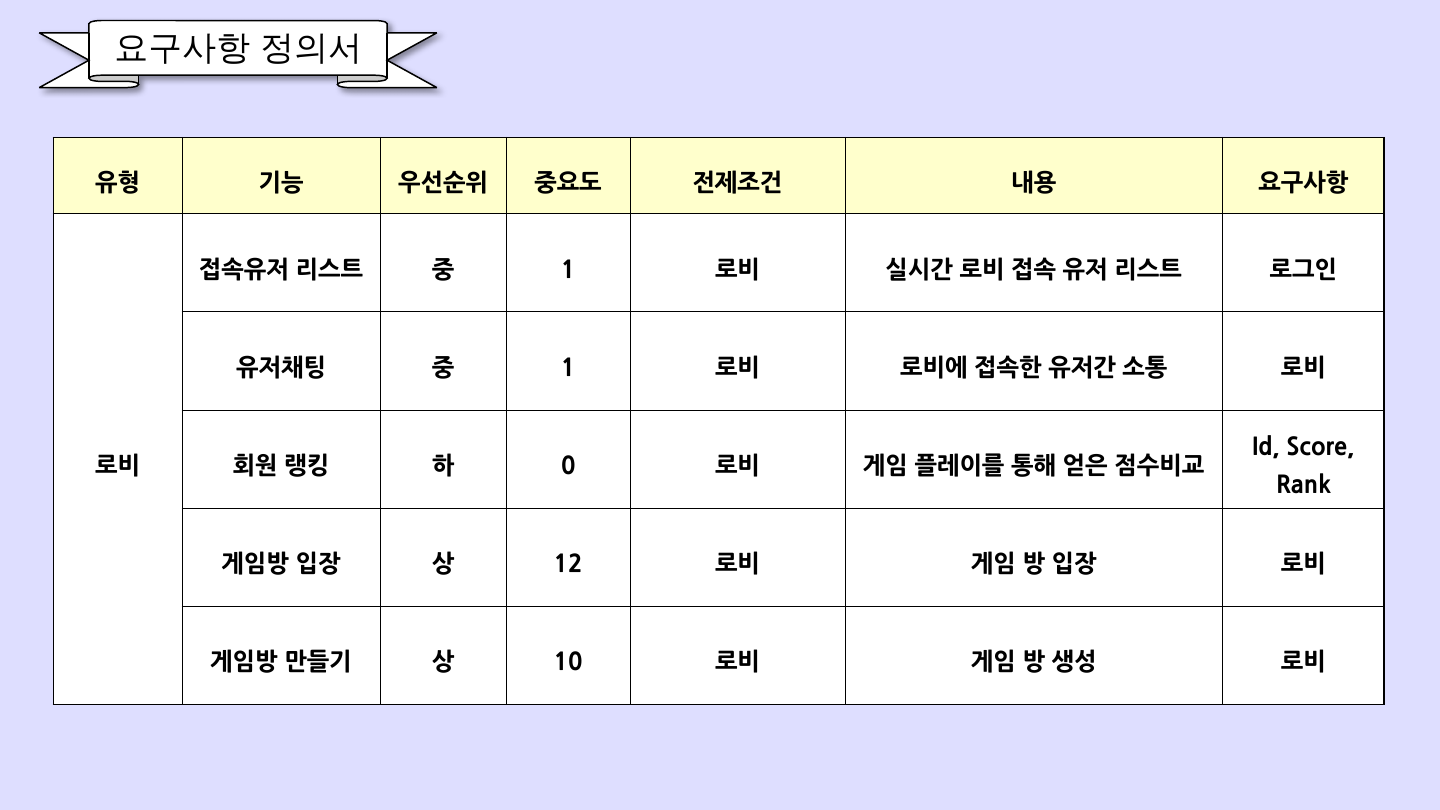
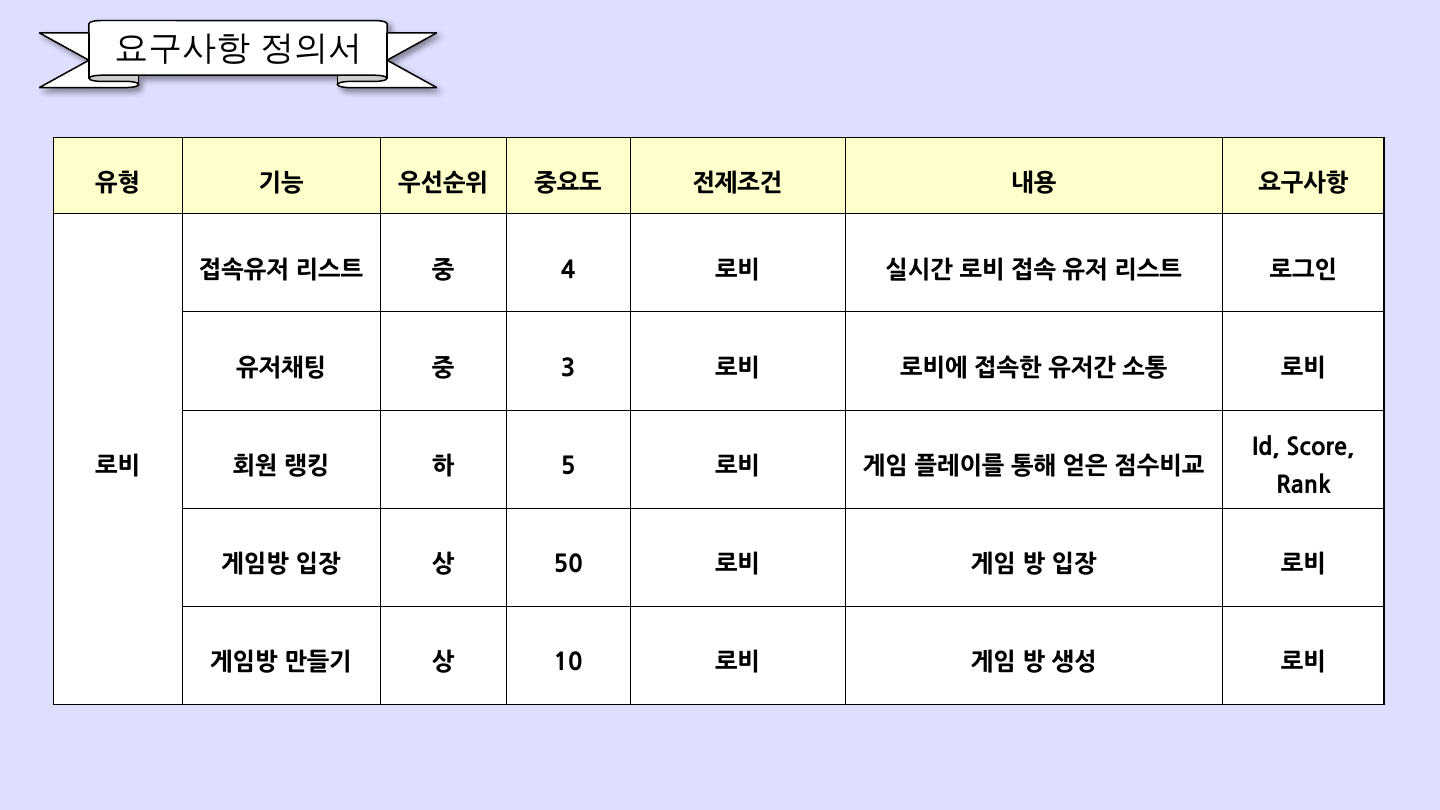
1: 1 -> 4 (568, 270)
1: 1 -> 3 (568, 369)
0: 0 -> 5 (568, 467)
12: 12 -> 50 (568, 565)
